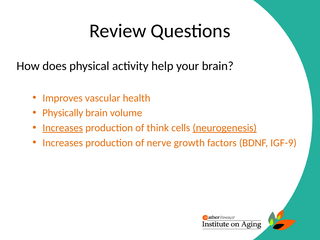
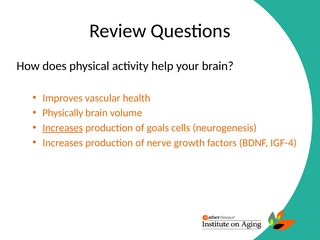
think: think -> goals (158, 128)
neurogenesis underline: present -> none (225, 128)
IGF-9: IGF-9 -> IGF-4 (284, 143)
